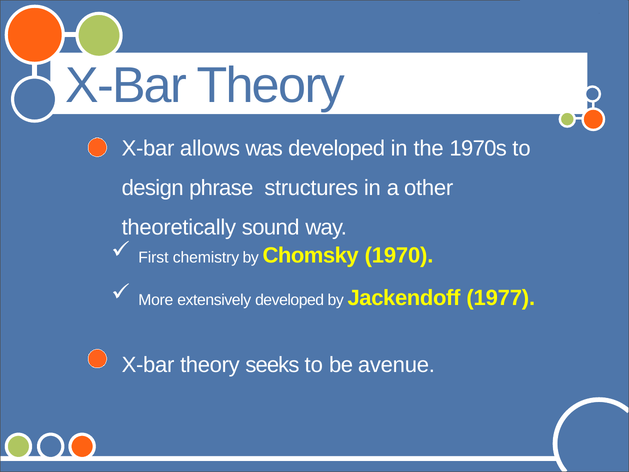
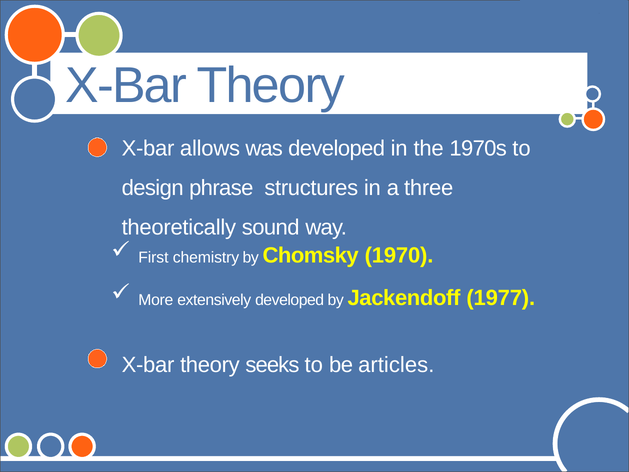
other: other -> three (429, 188)
avenue: avenue -> articles (396, 365)
